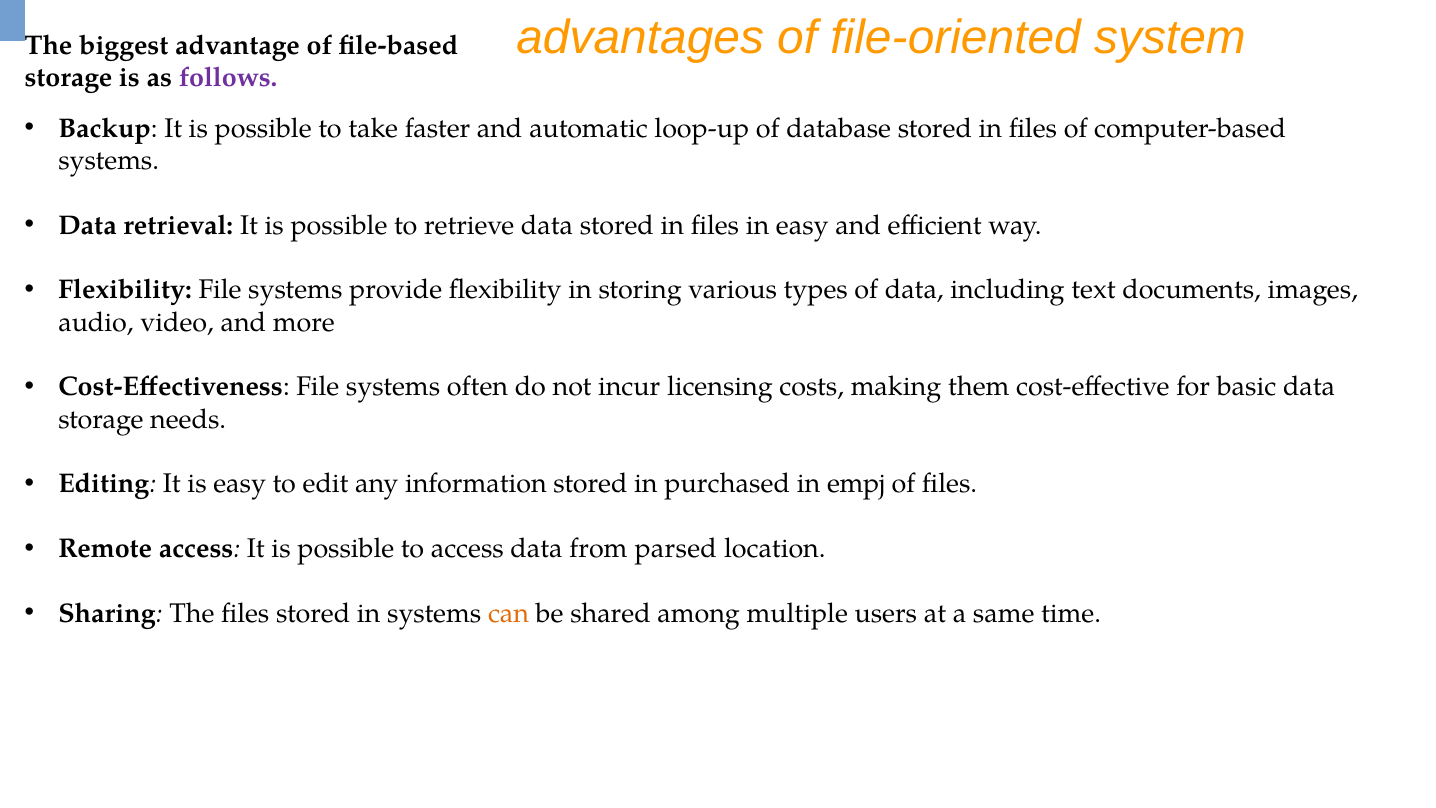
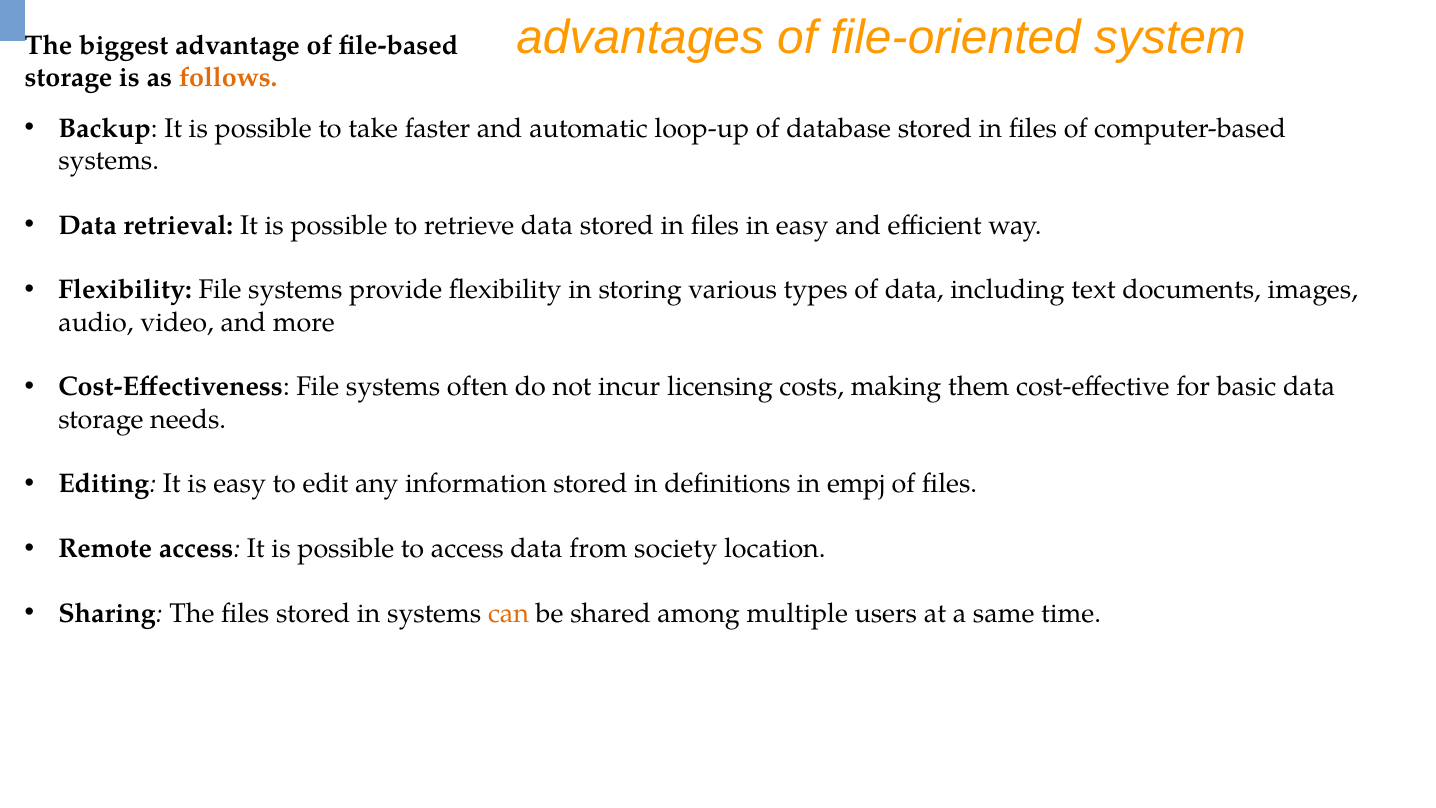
follows colour: purple -> orange (228, 78)
purchased: purchased -> definitions (727, 484)
parsed: parsed -> society (676, 548)
